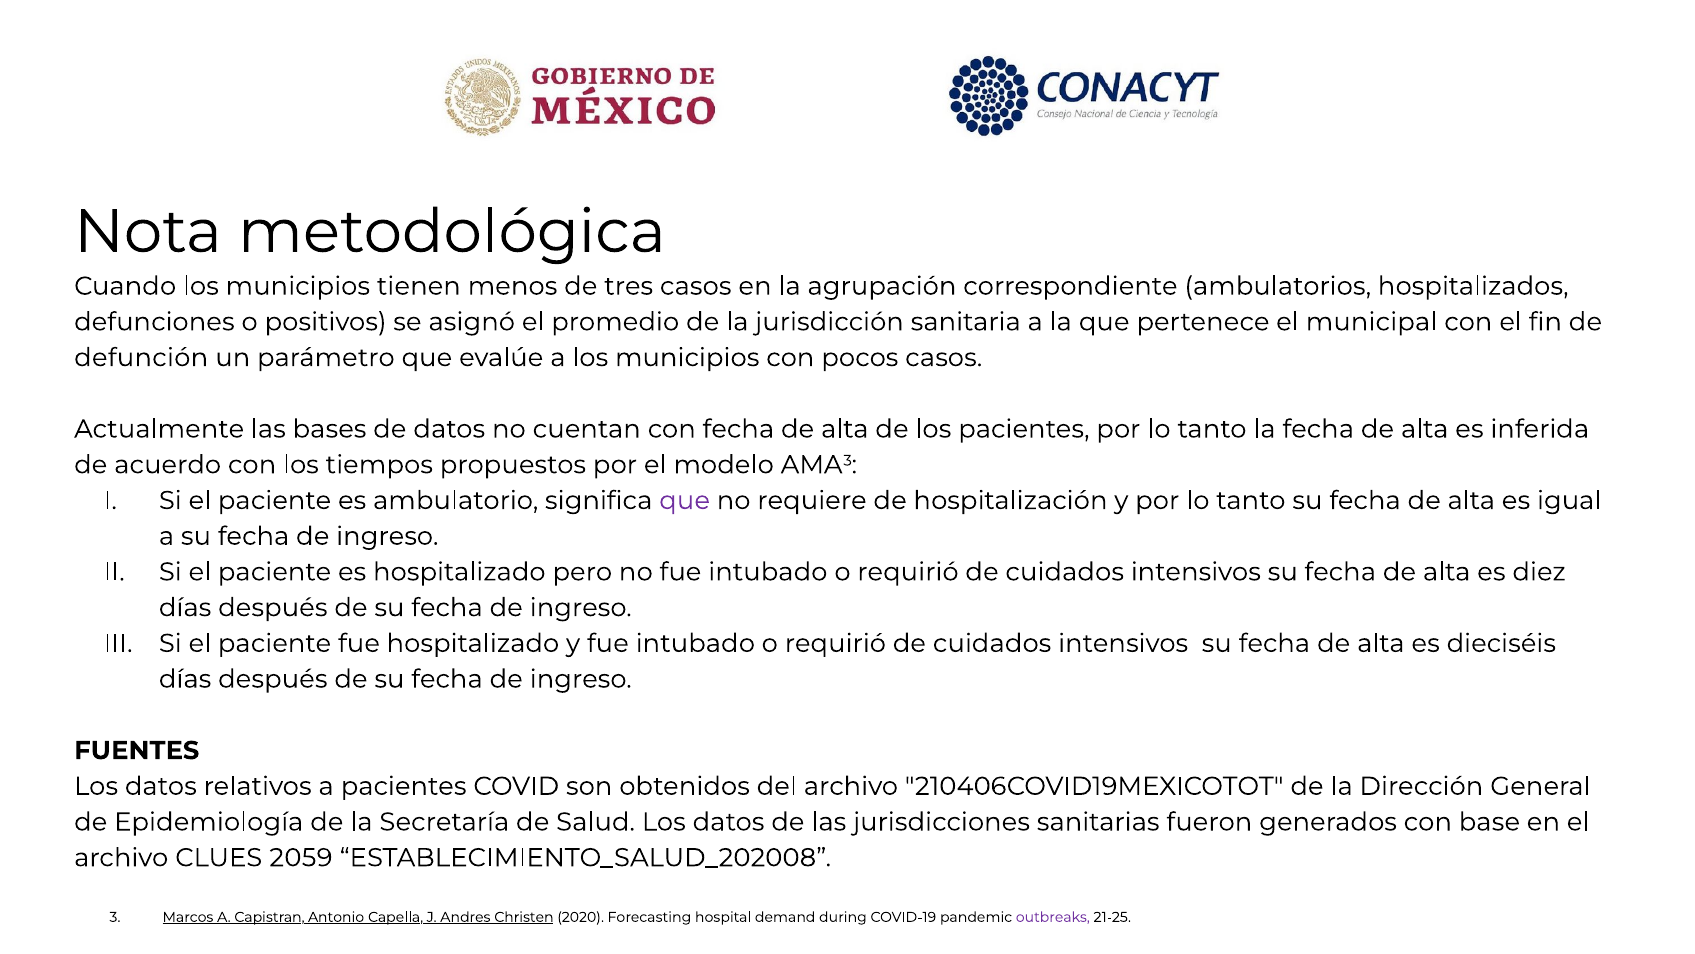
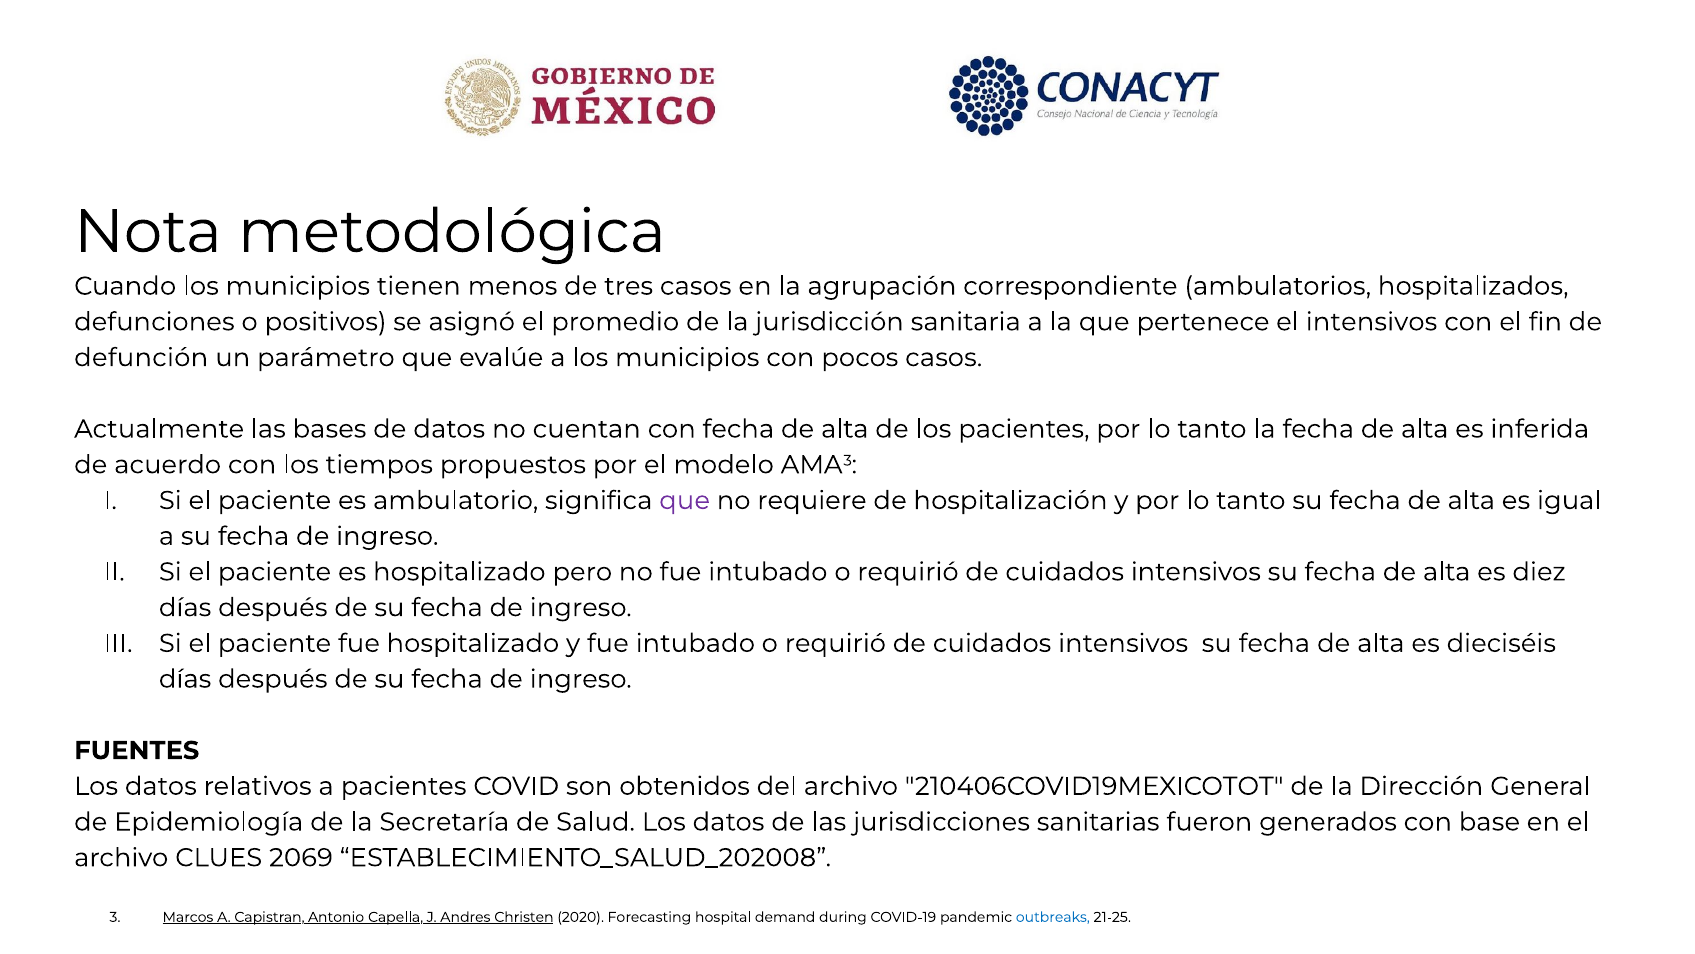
el municipal: municipal -> intensivos (1372, 322)
2059: 2059 -> 2069 (301, 857)
outbreaks colour: purple -> blue (1053, 917)
